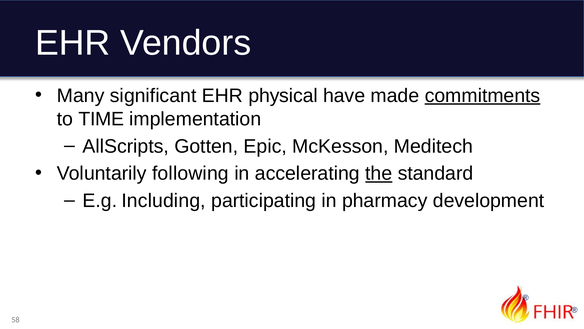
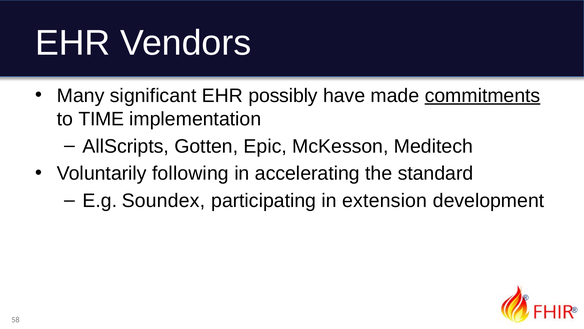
physical: physical -> possibly (283, 95)
the underline: present -> none (379, 173)
Including: Including -> Soundex (164, 201)
pharmacy: pharmacy -> extension (385, 201)
